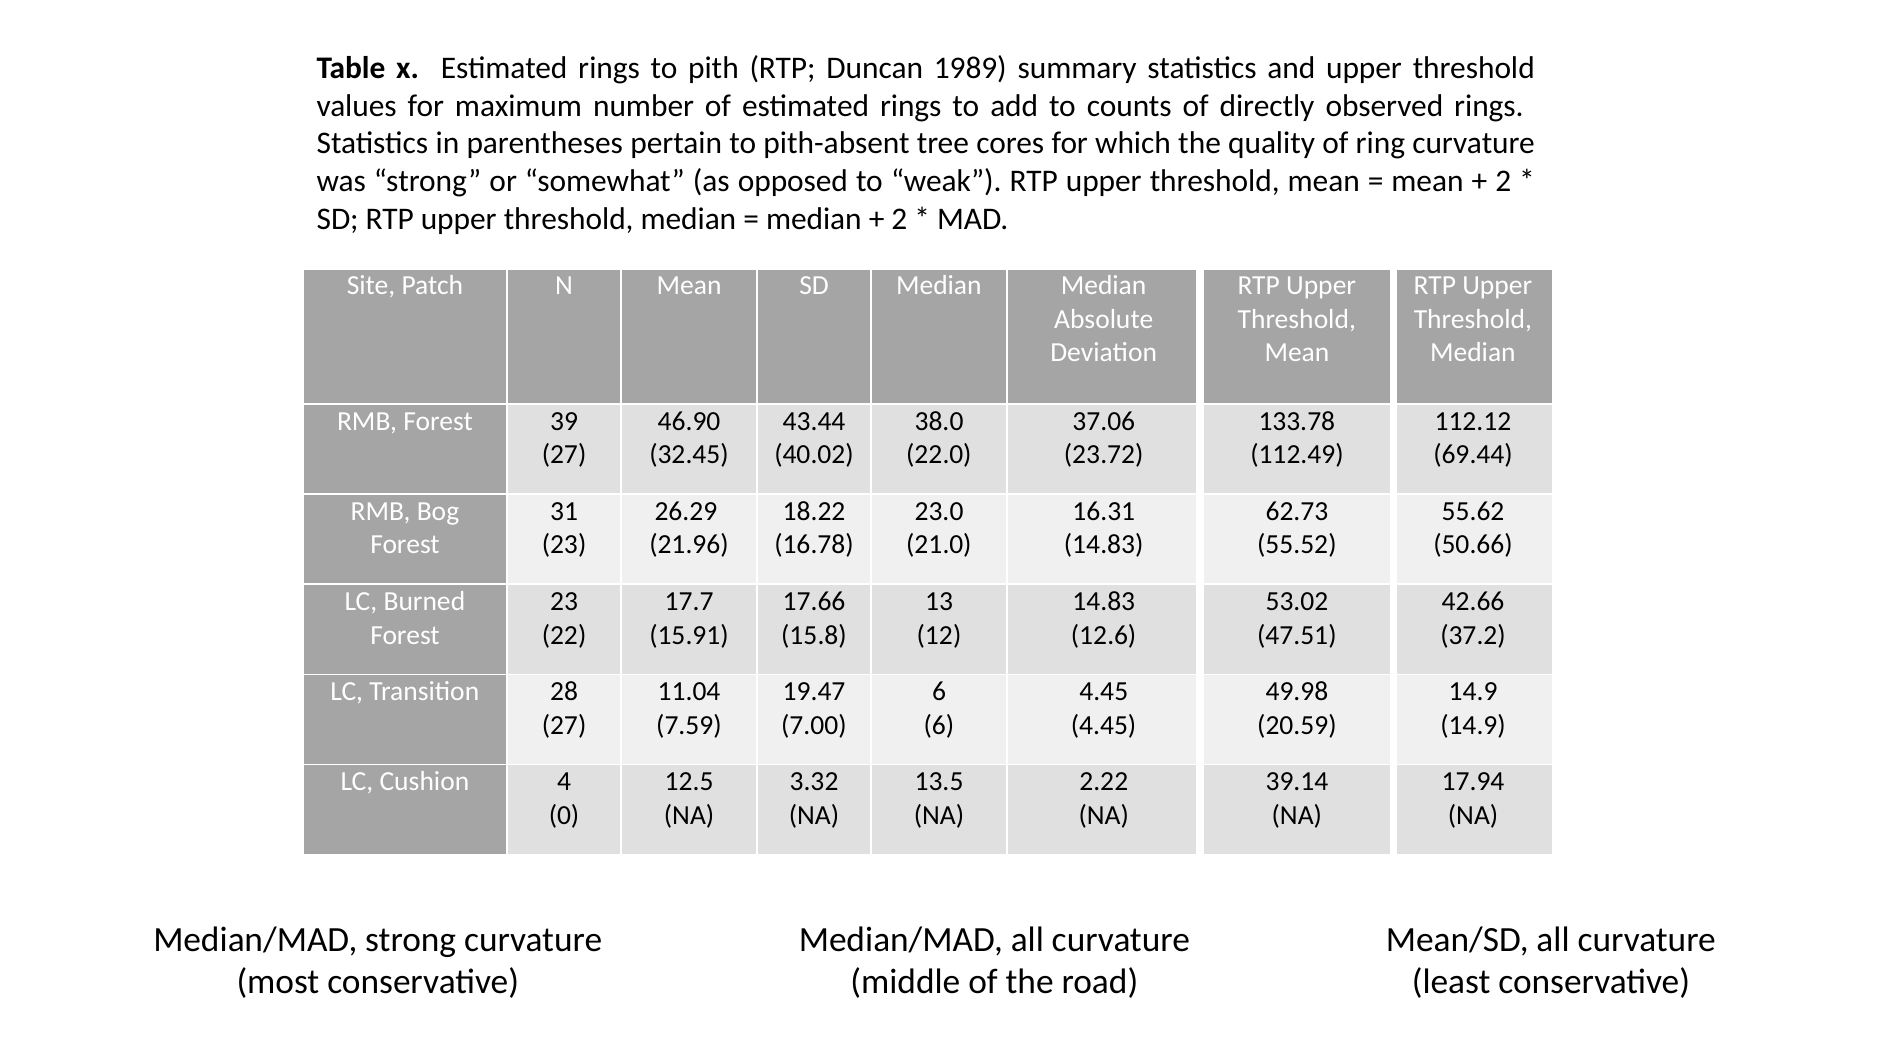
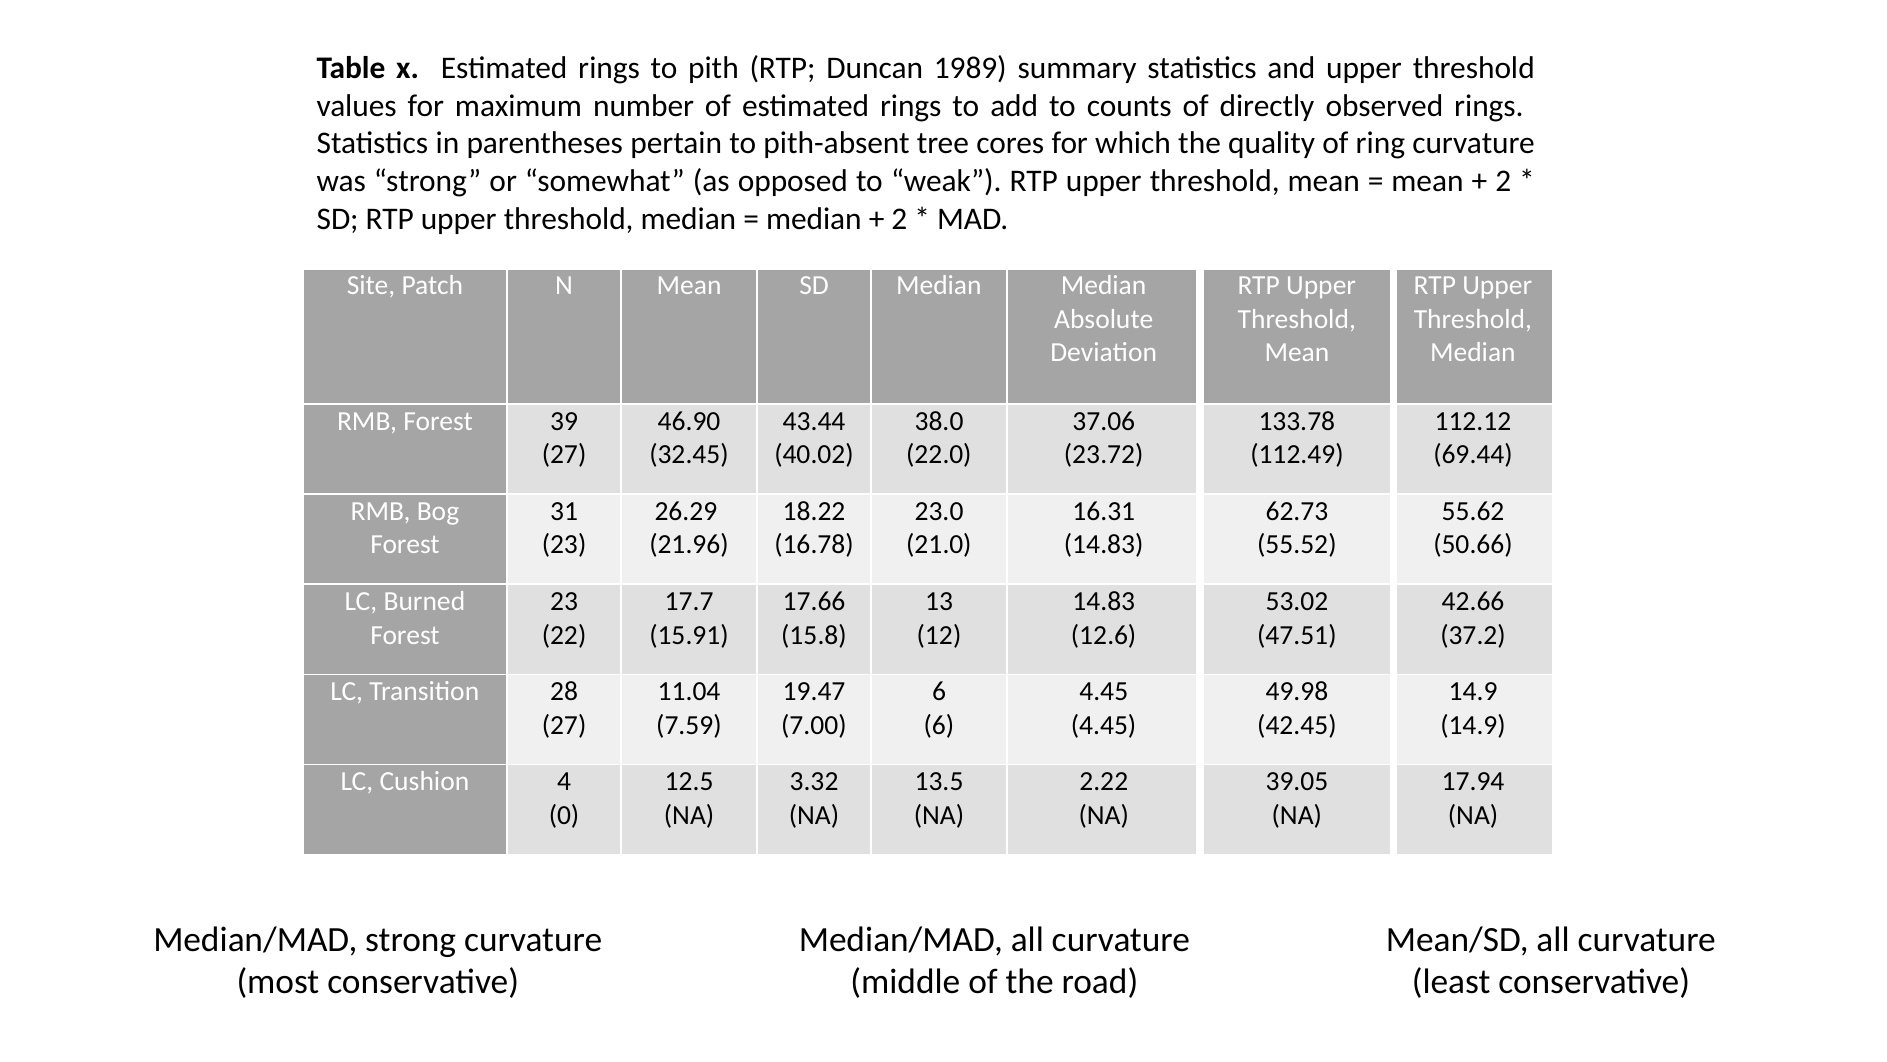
20.59: 20.59 -> 42.45 (1297, 725)
39.14: 39.14 -> 39.05 (1297, 781)
